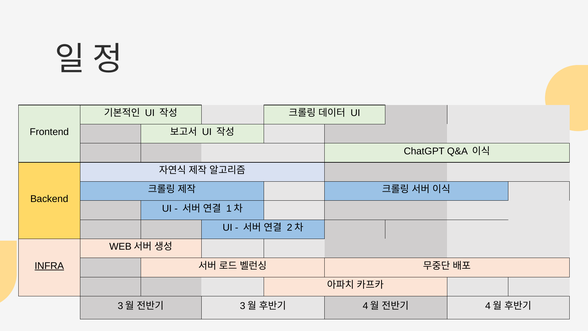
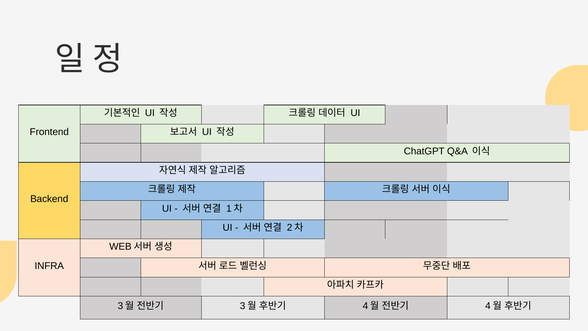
INFRA underline: present -> none (49, 266)
